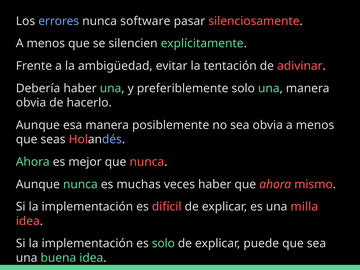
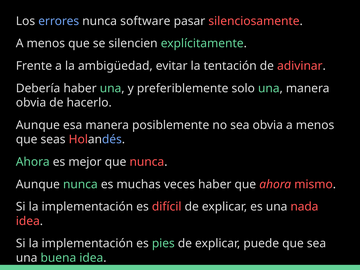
milla: milla -> nada (304, 207)
es solo: solo -> pies (163, 243)
